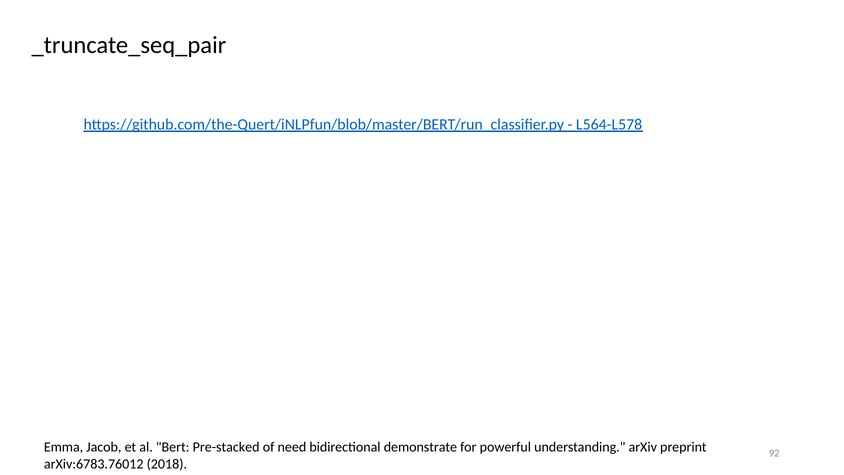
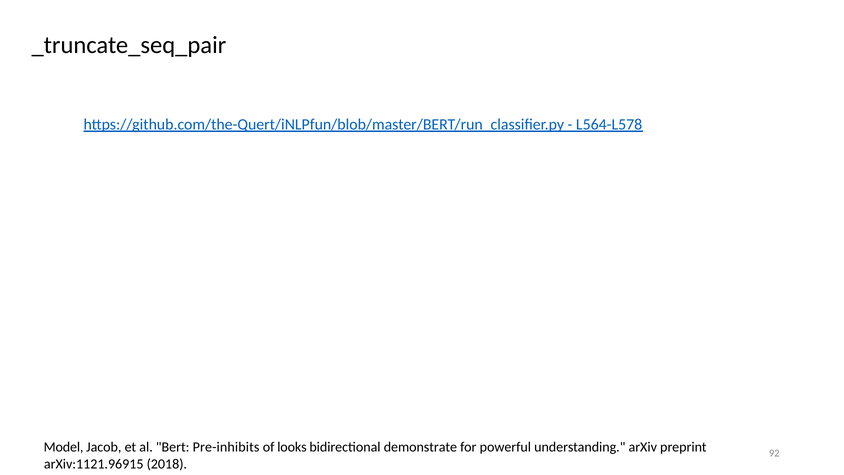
Emma: Emma -> Model (64, 447)
Pre-stacked: Pre-stacked -> Pre-inhibits (226, 447)
need: need -> looks (292, 447)
arXiv:6783.76012: arXiv:6783.76012 -> arXiv:1121.96915 (94, 464)
